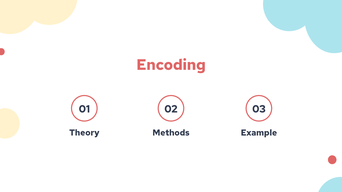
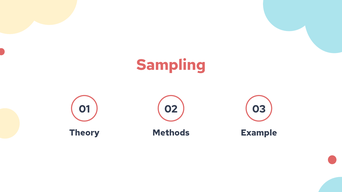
Encoding: Encoding -> Sampling (171, 65)
